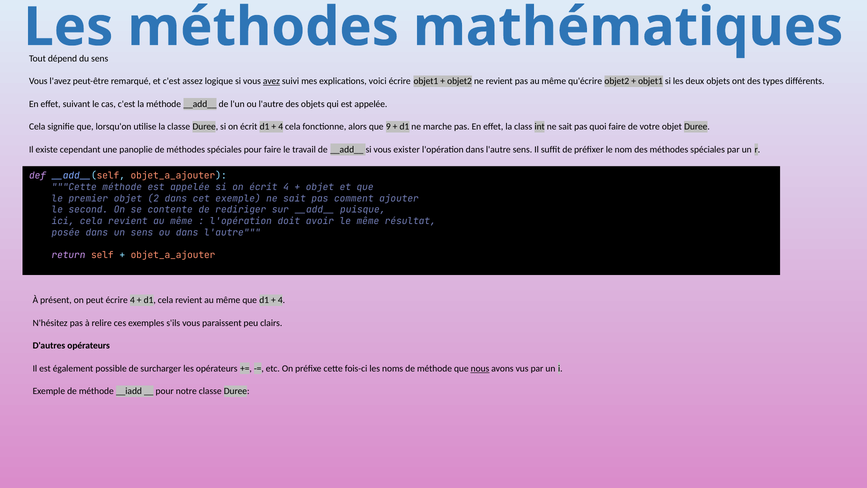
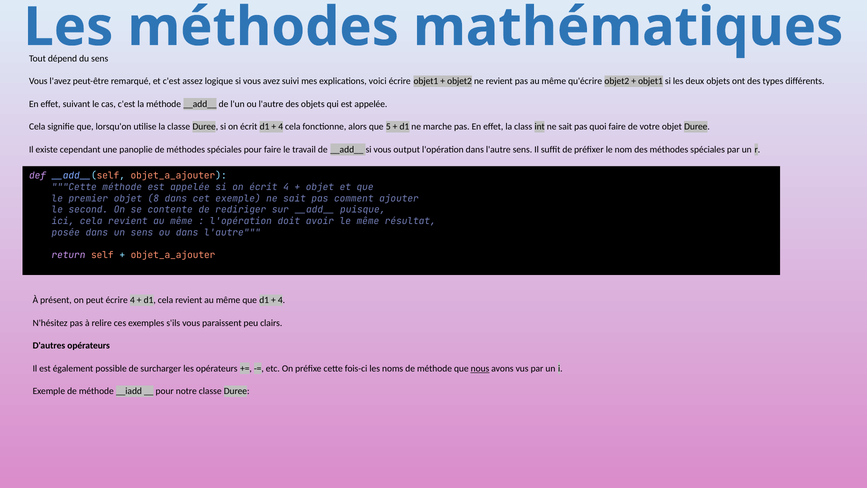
avez underline: present -> none (271, 81)
9: 9 -> 5 (388, 127)
exister: exister -> output (407, 150)
2: 2 -> 8 (153, 198)
